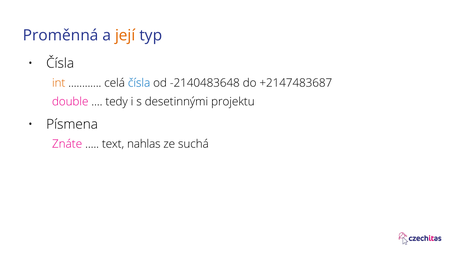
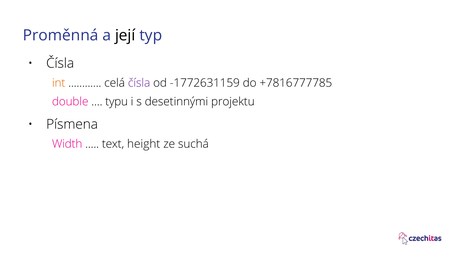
její colour: orange -> black (125, 35)
čísla colour: blue -> purple (139, 83)
-2140483648: -2140483648 -> -1772631159 (205, 83)
+2147483687: +2147483687 -> +7816777785 (296, 83)
tedy: tedy -> typu (117, 102)
Znáte: Znáte -> Width (67, 144)
nahlas: nahlas -> height (144, 144)
